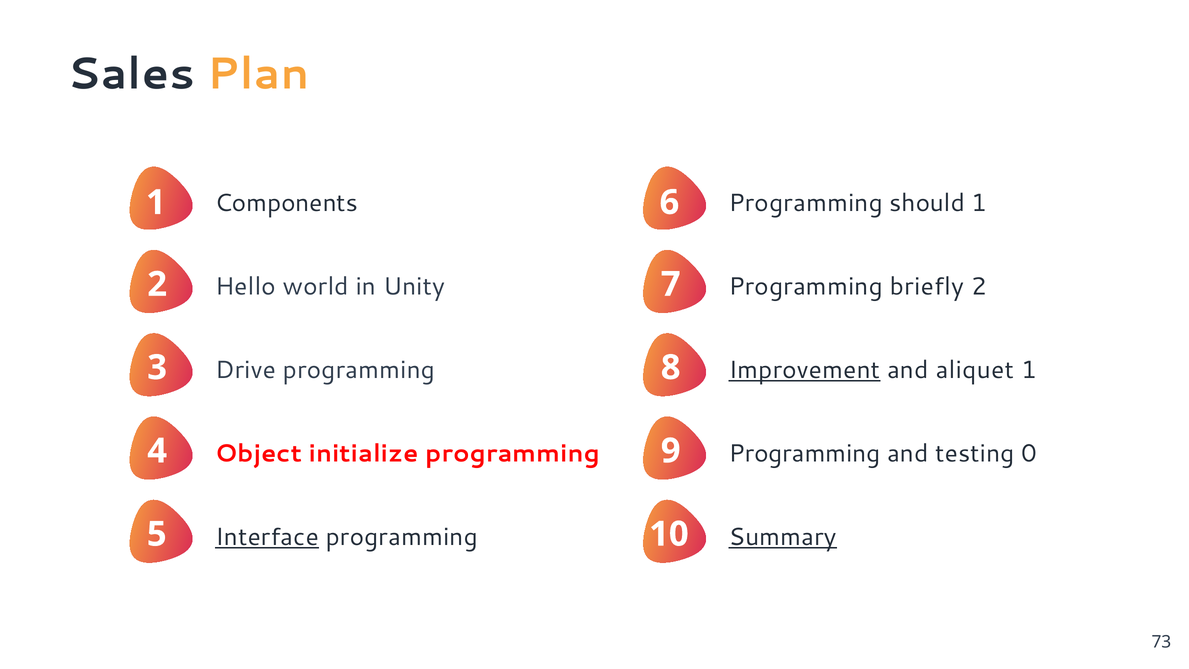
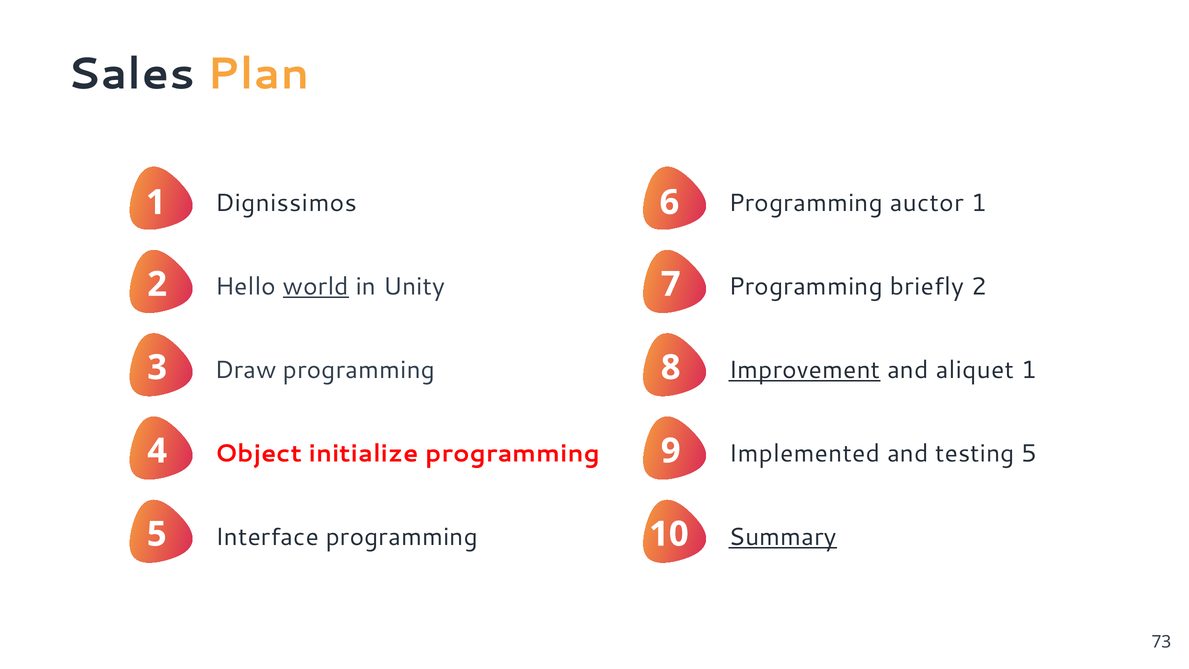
should: should -> auctor (927, 203)
Components: Components -> Dignissimos (286, 203)
world underline: none -> present (316, 287)
Drive: Drive -> Draw (246, 370)
Programming: Programming -> Implemented (804, 453)
testing 0: 0 -> 5 (1029, 453)
Interface underline: present -> none (267, 537)
